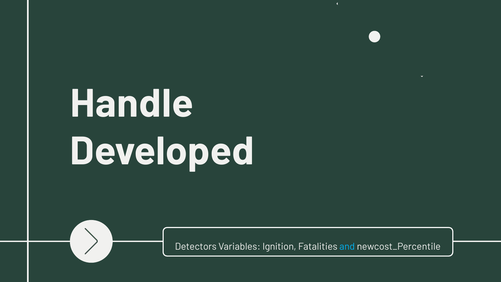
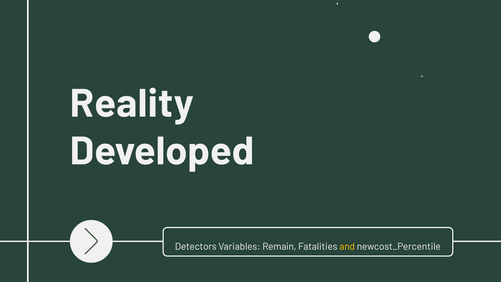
Handle: Handle -> Reality (132, 104)
Ignition: Ignition -> Remain (279, 246)
and colour: light blue -> yellow (347, 246)
